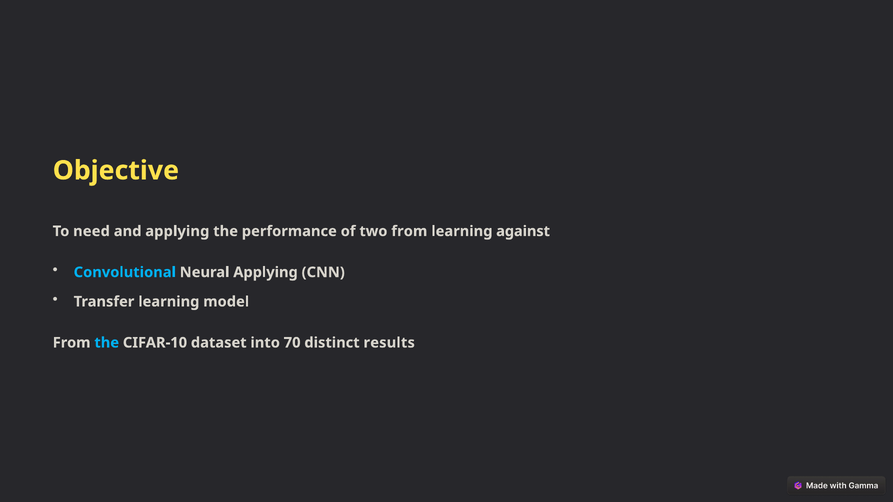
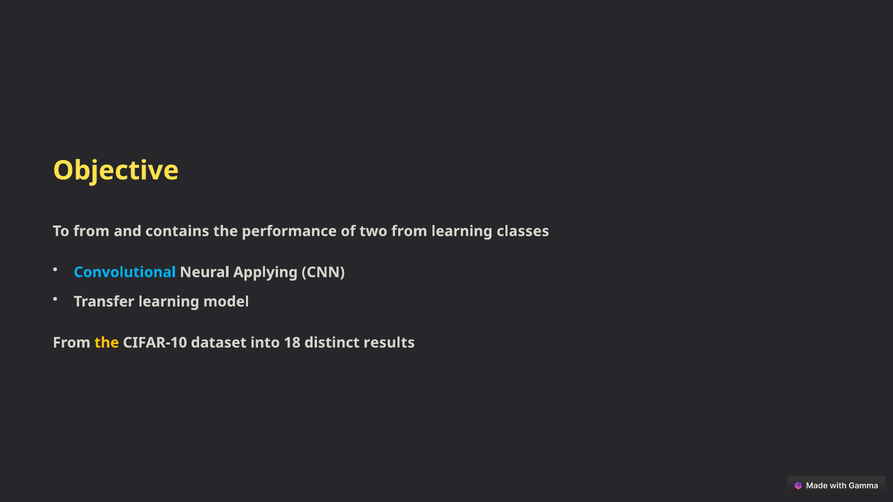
To need: need -> from (91, 231)
and applying: applying -> contains (177, 231)
against: against -> classes (523, 231)
the colour: light blue -> yellow (107, 343)
70: 70 -> 18 (292, 343)
